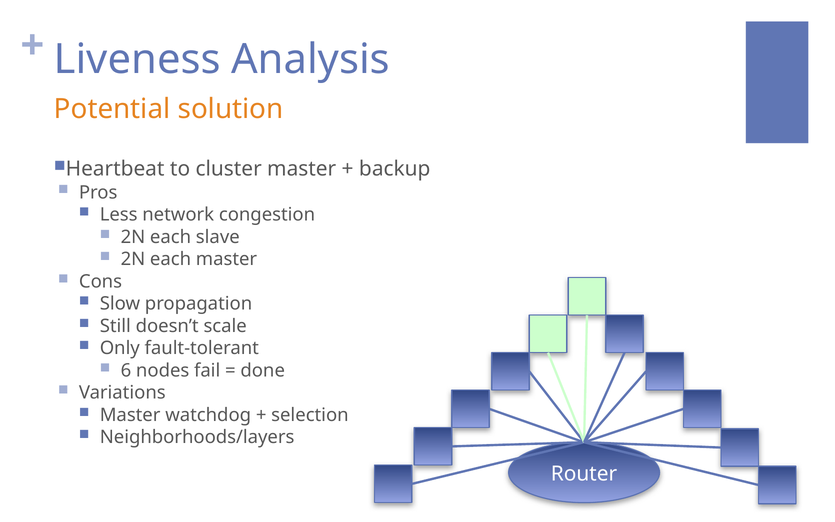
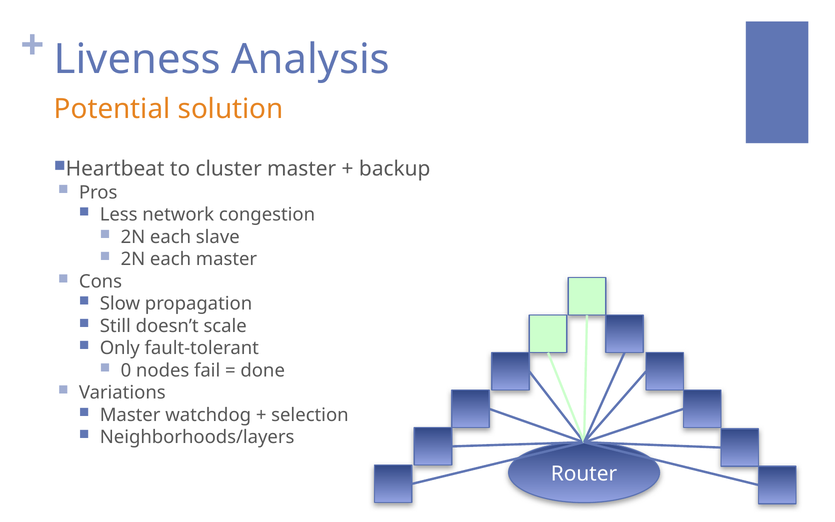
6: 6 -> 0 (126, 370)
